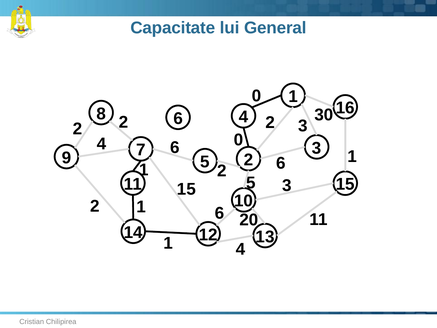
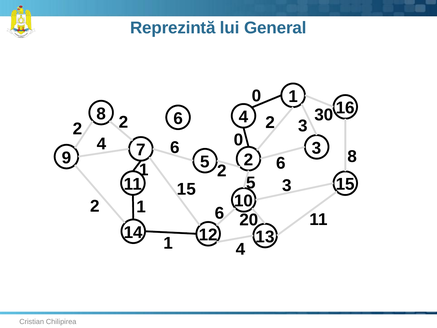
Capacitate: Capacitate -> Reprezintă (173, 28)
1: 1 -> 8 (352, 156)
